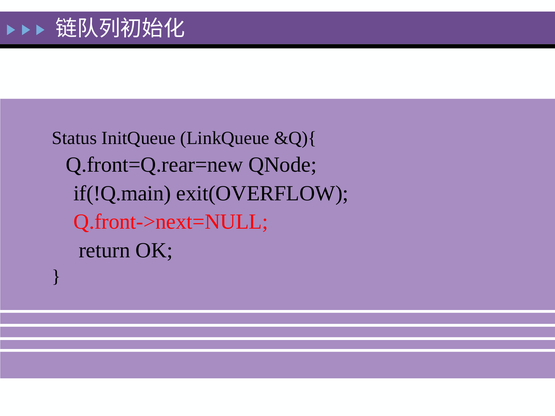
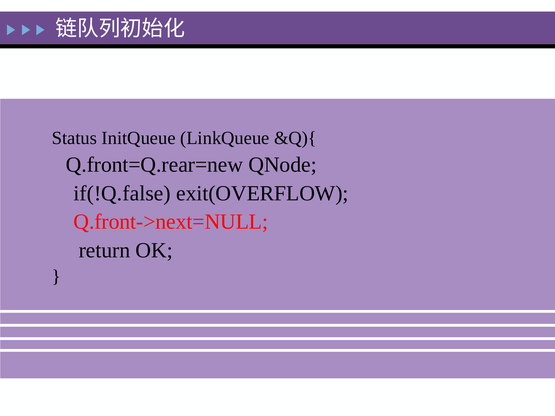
if(!Q.main: if(!Q.main -> if(!Q.false (122, 193)
